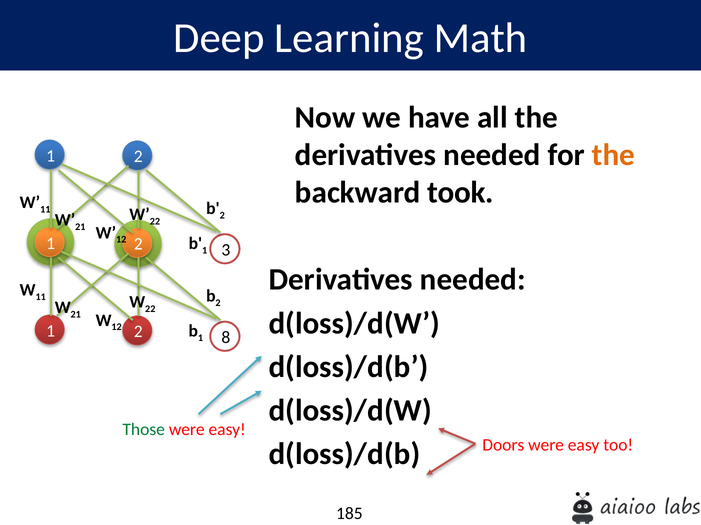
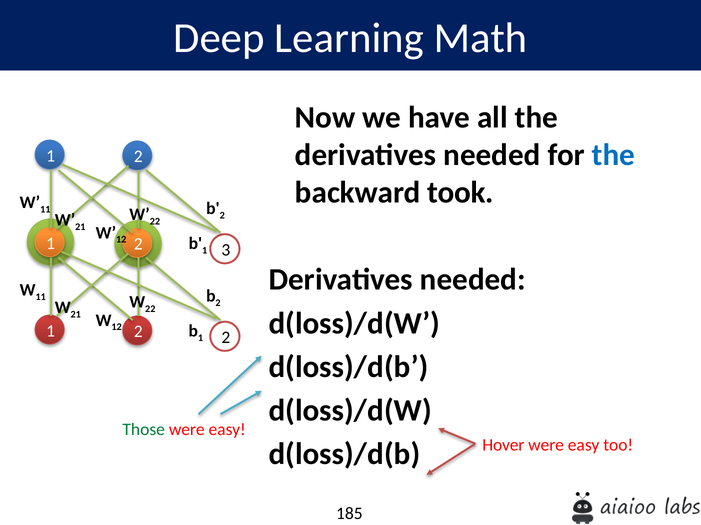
the colour: orange -> blue (614, 155)
8: 8 -> 2 (226, 338)
Doors: Doors -> Hover (503, 446)
